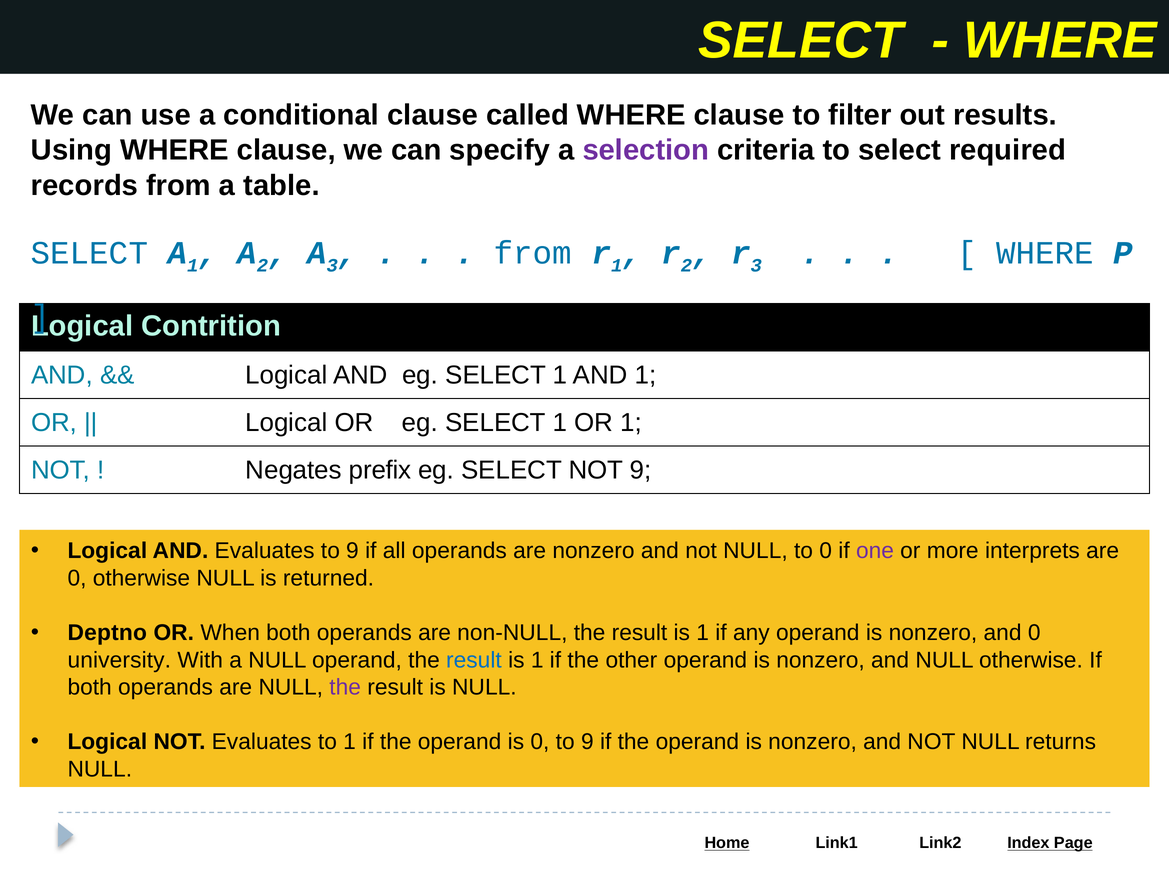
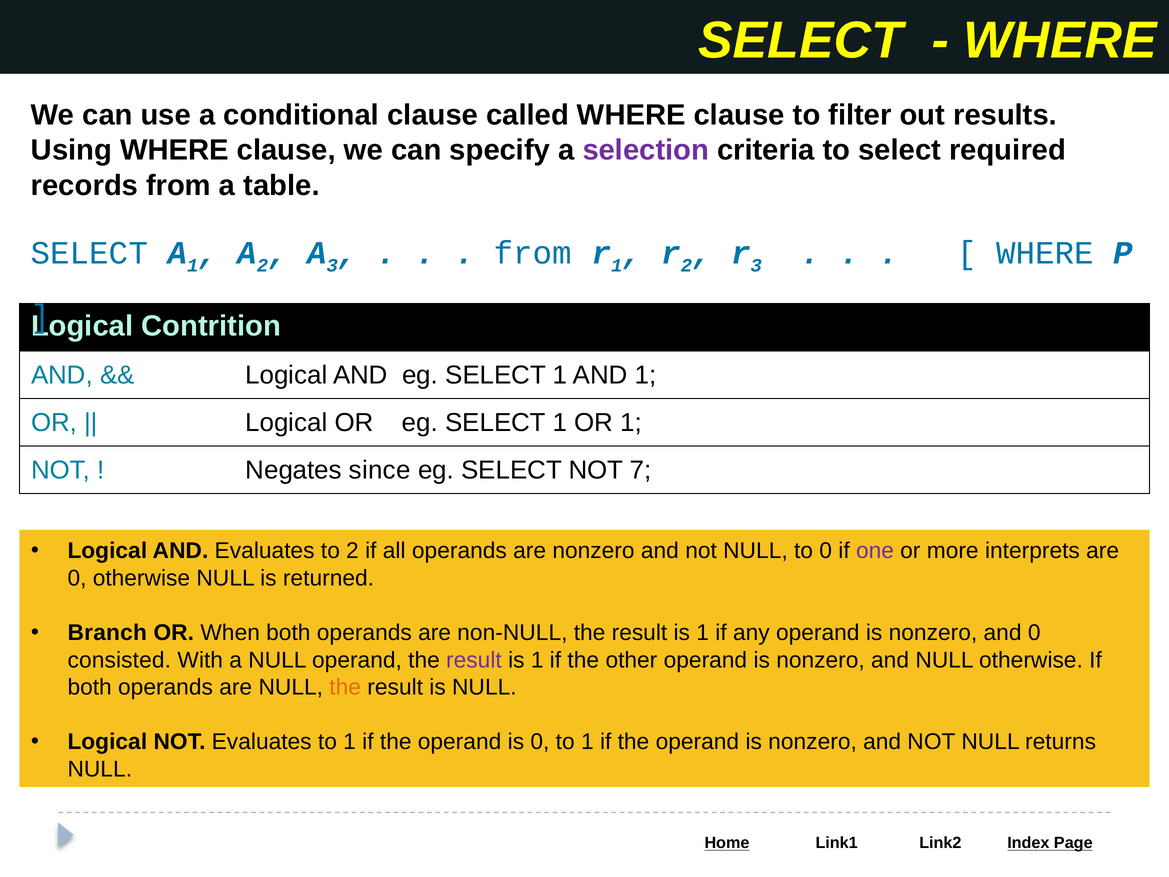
prefix: prefix -> since (380, 470)
NOT 9: 9 -> 7 (641, 470)
Evaluates to 9: 9 -> 2 (352, 551)
Deptno: Deptno -> Branch (107, 633)
university: university -> consisted (119, 660)
result colour: blue -> purple (474, 660)
the colour: purple -> orange (345, 687)
0 to 9: 9 -> 1 (587, 742)
